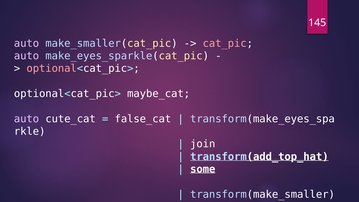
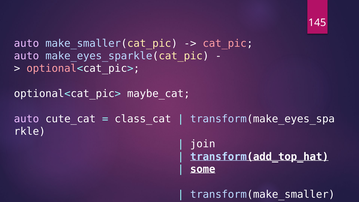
false_cat: false_cat -> class_cat (143, 119)
